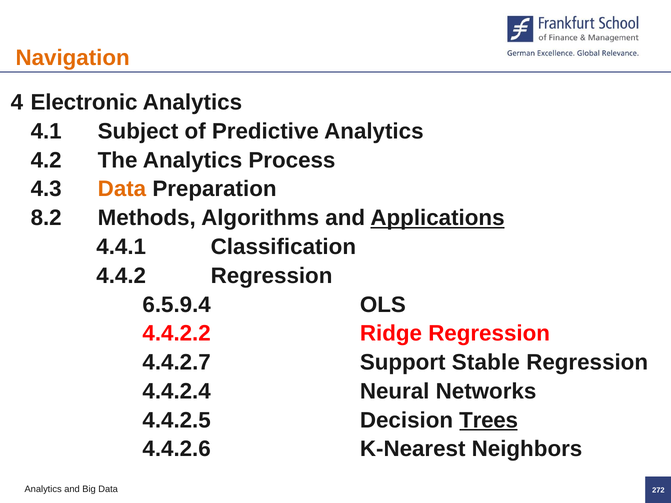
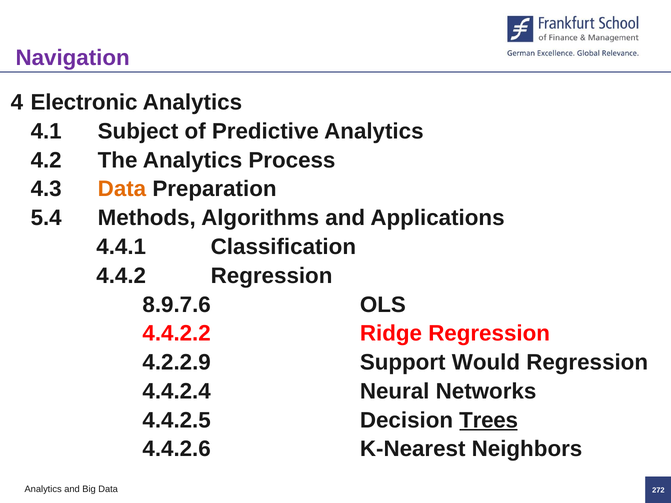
Navigation colour: orange -> purple (73, 58)
8.2: 8.2 -> 5.4 (46, 218)
Applications underline: present -> none (437, 218)
6.5.9.4: 6.5.9.4 -> 8.9.7.6 (177, 305)
4.4.2.7: 4.4.2.7 -> 4.2.2.9 (177, 363)
Stable: Stable -> Would (486, 363)
